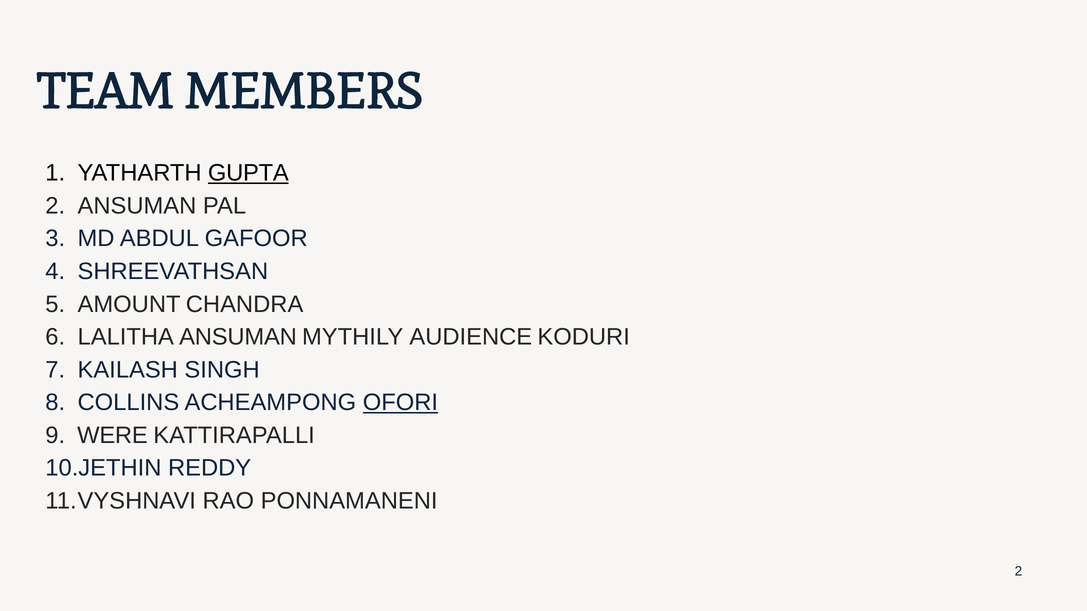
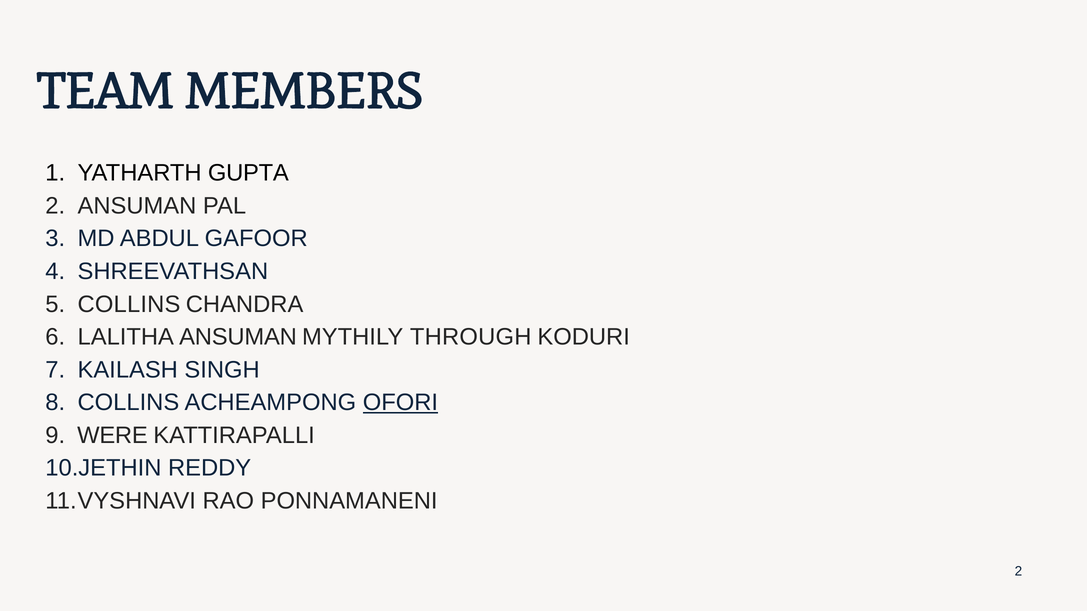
GUPTA underline: present -> none (248, 173)
AMOUNT: AMOUNT -> COLLINS (129, 304)
AUDIENCE: AUDIENCE -> THROUGH (471, 337)
